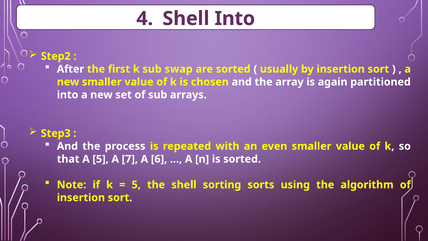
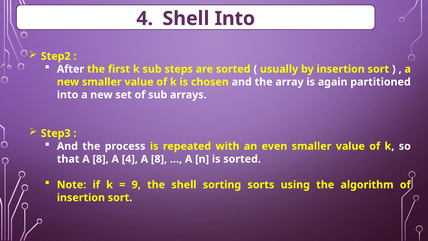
swap: swap -> steps (179, 69)
that A 5: 5 -> 8 (101, 159)
A 7: 7 -> 4 (130, 159)
6: 6 -> 8 (159, 159)
5: 5 -> 9 (136, 185)
